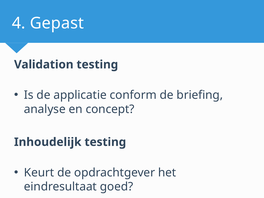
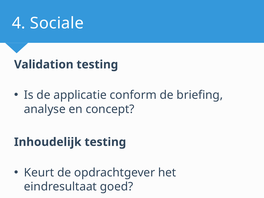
Gepast: Gepast -> Sociale (57, 23)
